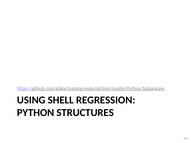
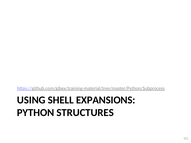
REGRESSION: REGRESSION -> EXPANSIONS (106, 100)
